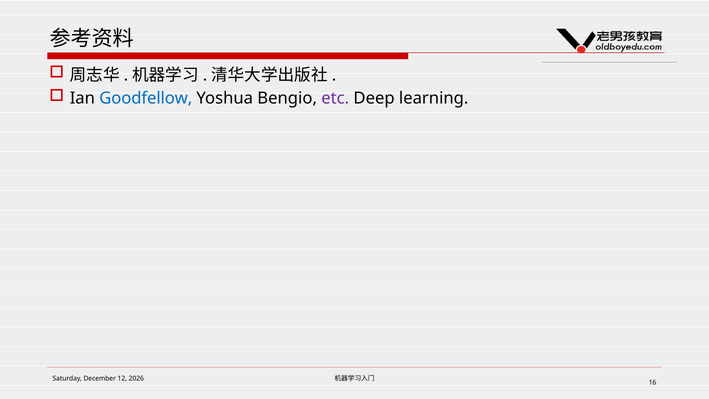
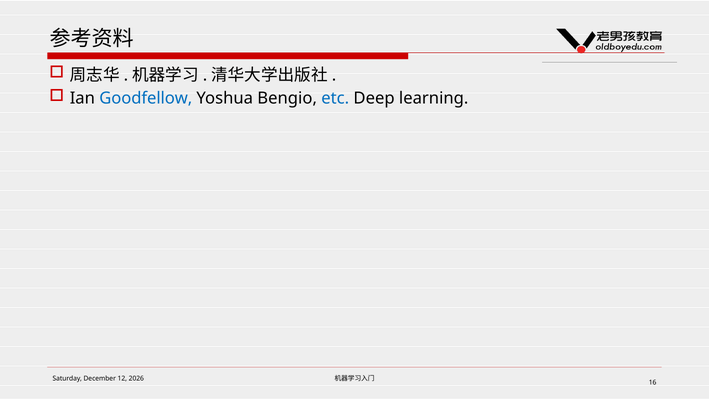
etc colour: purple -> blue (335, 98)
